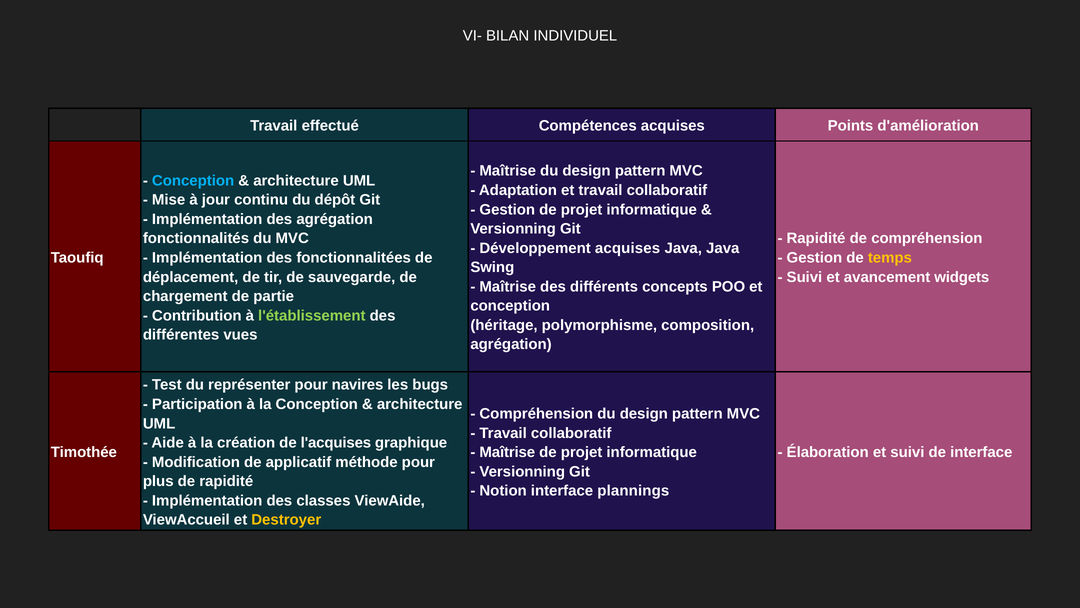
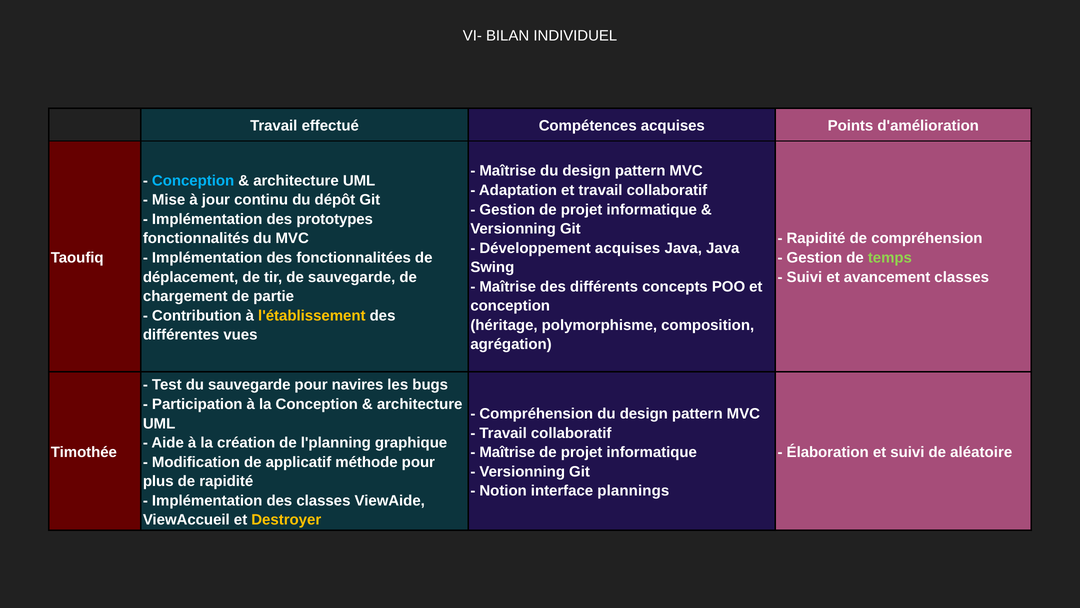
des agrégation: agrégation -> prototypes (335, 219)
temps colour: yellow -> light green (890, 258)
avancement widgets: widgets -> classes (962, 277)
l'établissement colour: light green -> yellow (312, 315)
du représenter: représenter -> sauvegarde (249, 385)
l'acquises: l'acquises -> l'planning (336, 442)
de interface: interface -> aléatoire (981, 452)
